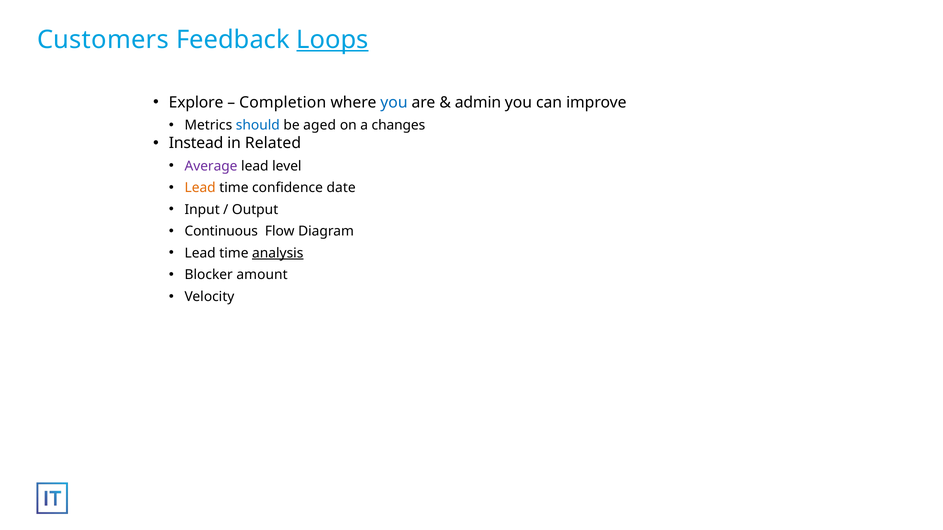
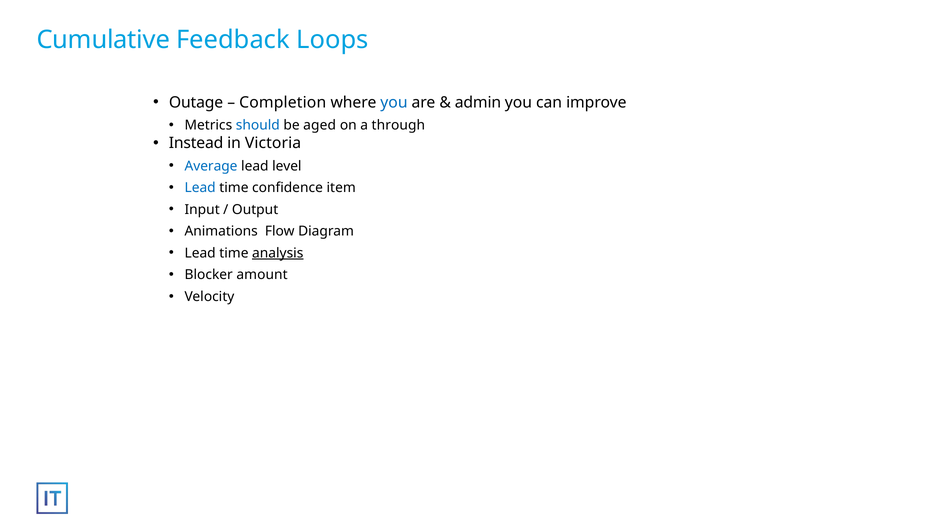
Customers: Customers -> Cumulative (103, 40)
Loops underline: present -> none (332, 40)
Explore: Explore -> Outage (196, 103)
changes: changes -> through (398, 126)
Related: Related -> Victoria (273, 143)
Average colour: purple -> blue (211, 166)
Lead colour: orange -> blue (200, 188)
date: date -> item (341, 188)
Continuous: Continuous -> Animations (221, 232)
